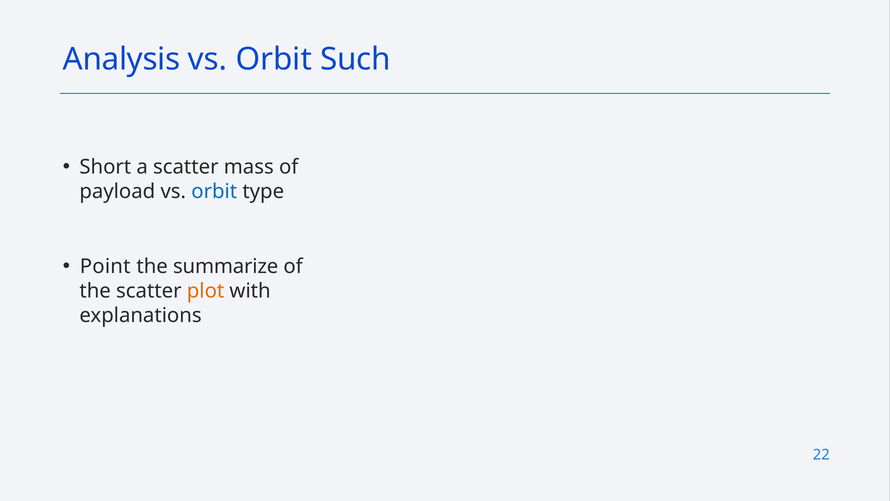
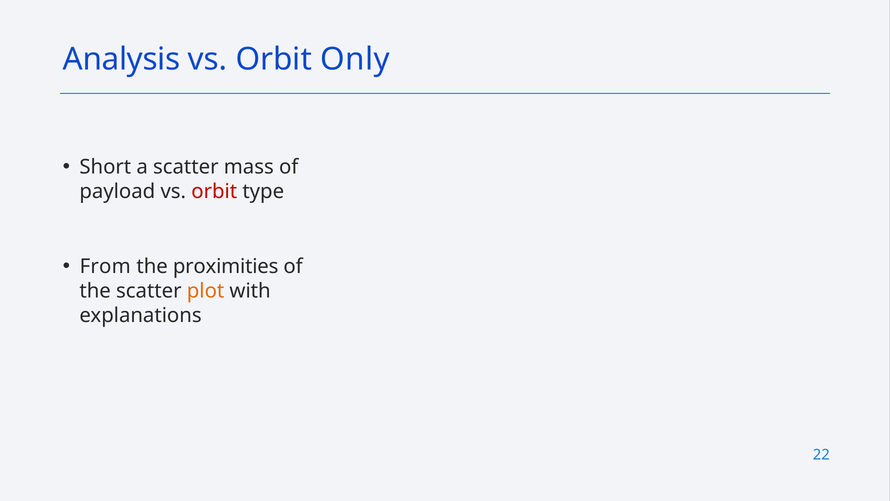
Such: Such -> Only (355, 59)
orbit colour: blue -> red (214, 192)
Point: Point -> From (105, 266)
summarize: summarize -> proximities (226, 266)
